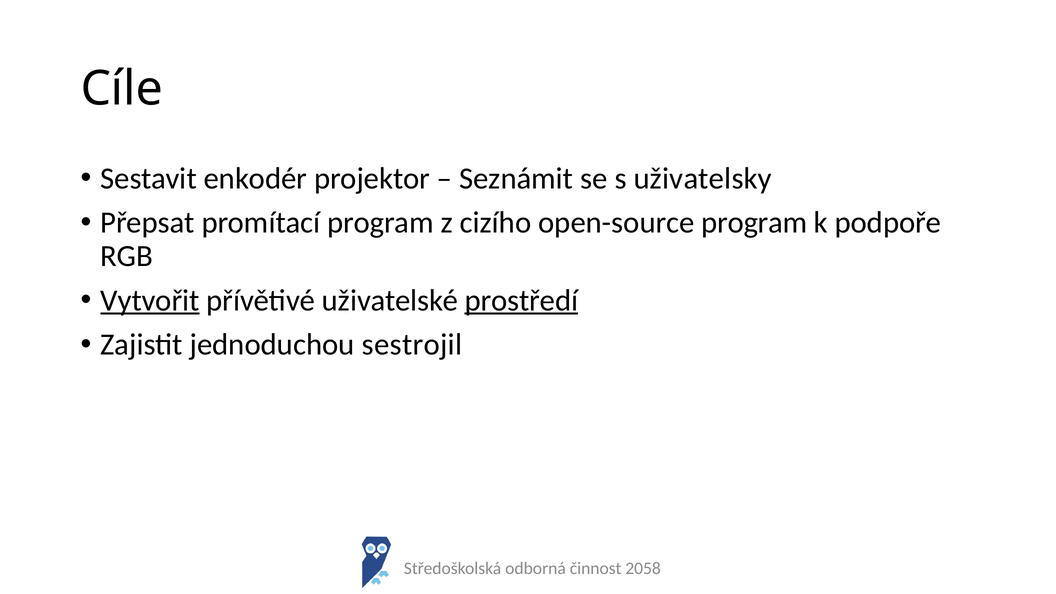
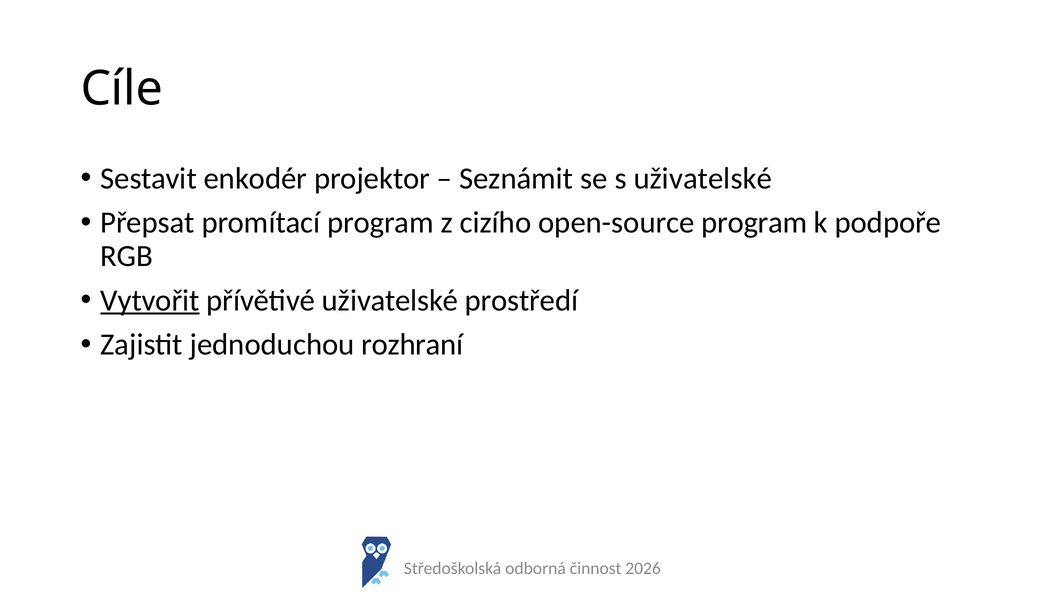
s uživatelsky: uživatelsky -> uživatelské (703, 179)
prostředí underline: present -> none (521, 300)
sestrojil: sestrojil -> rozhraní (412, 345)
2058: 2058 -> 2026 (643, 569)
